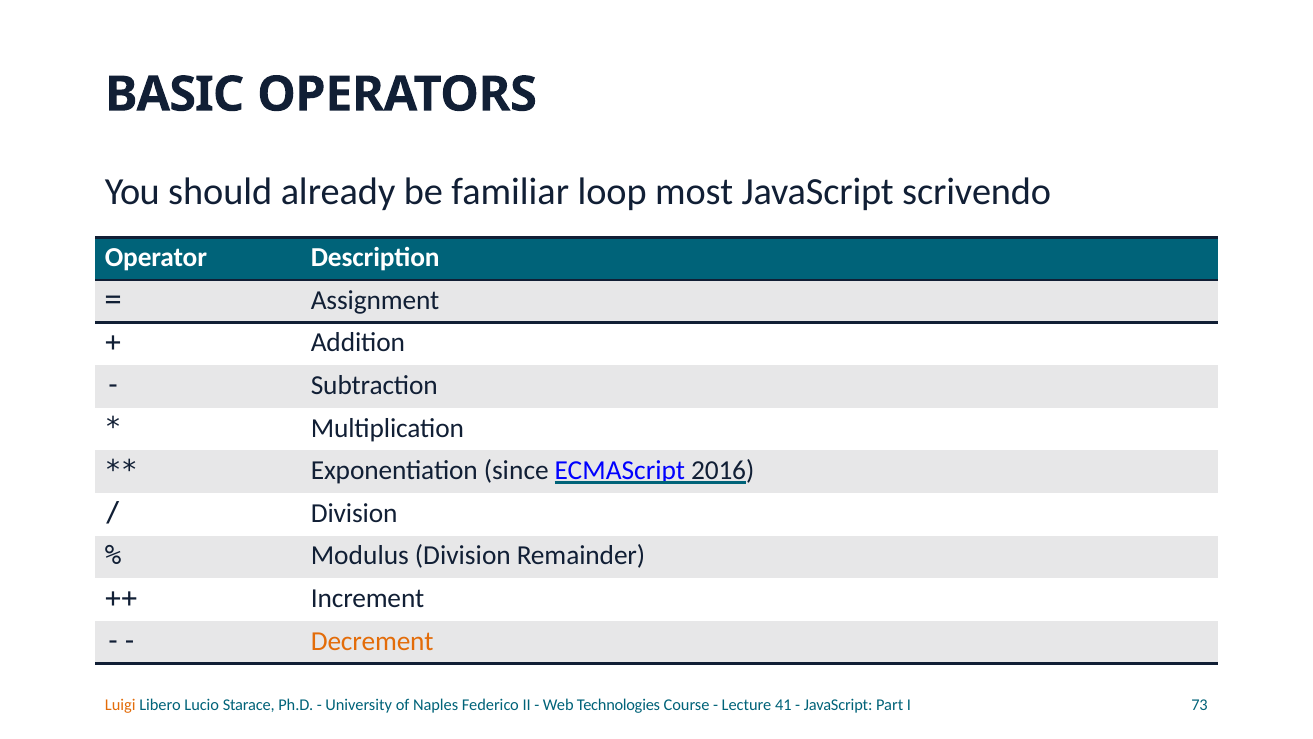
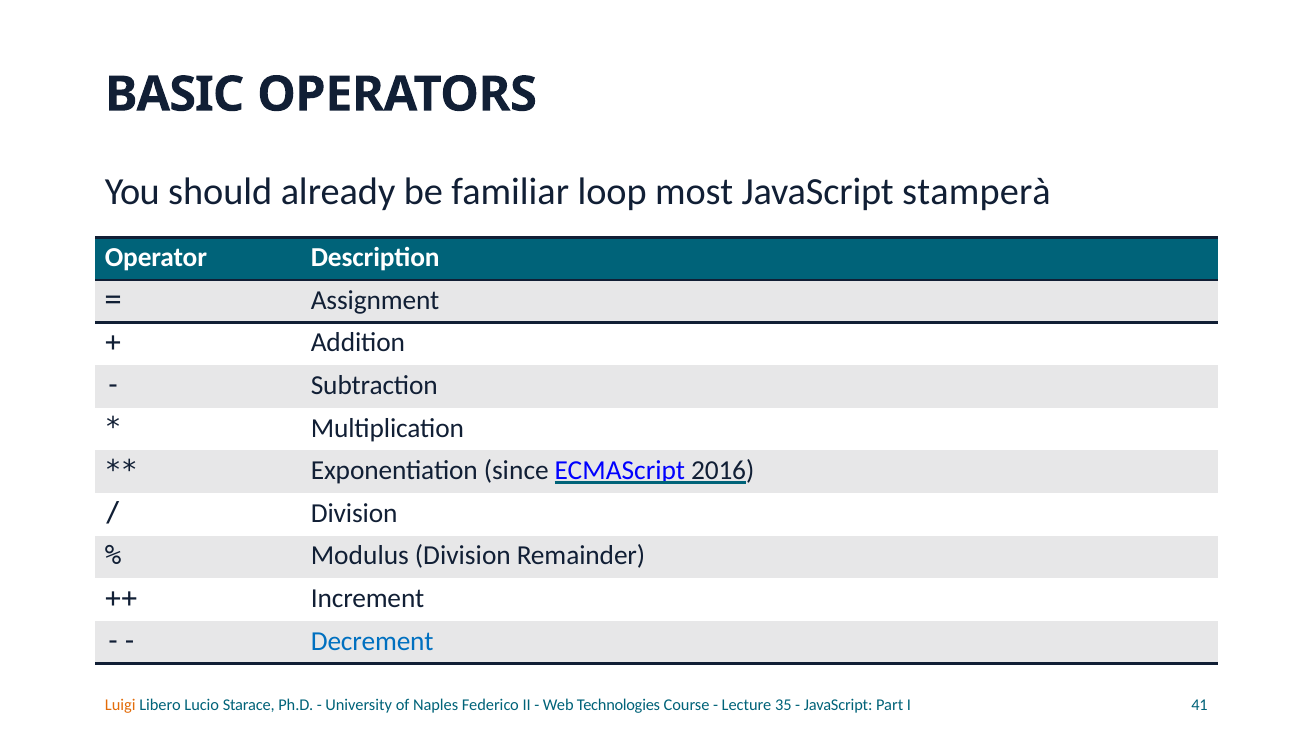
scrivendo: scrivendo -> stamperà (977, 192)
Decrement colour: orange -> blue (372, 641)
41: 41 -> 35 (783, 704)
73: 73 -> 41 (1200, 704)
